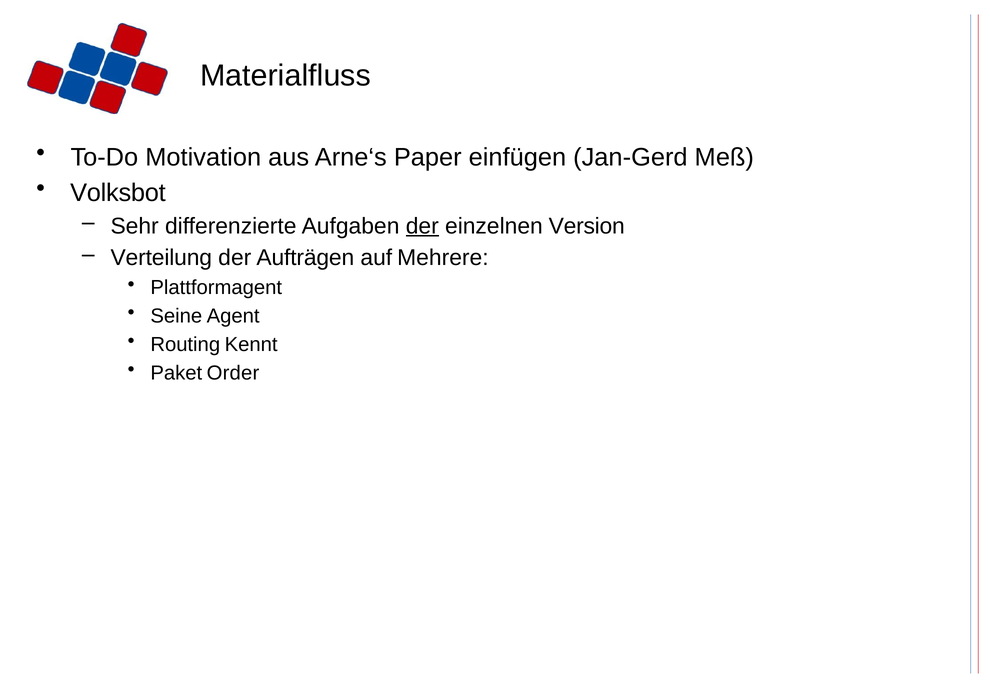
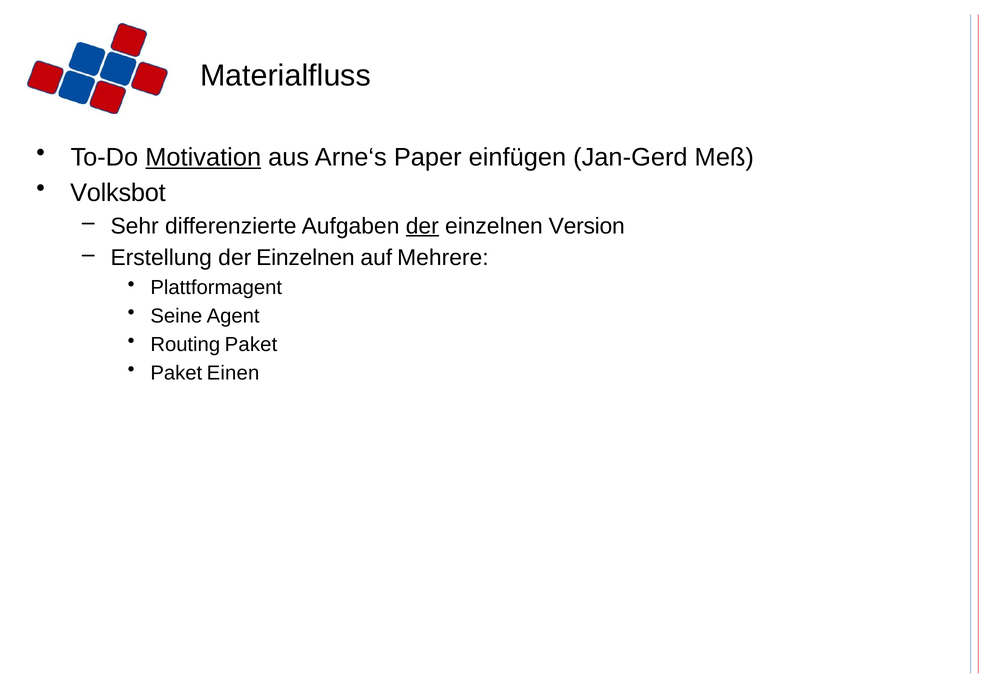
Motivation underline: none -> present (203, 157)
Verteilung: Verteilung -> Erstellung (161, 258)
Aufträgen: Aufträgen -> Einzelnen (305, 258)
Routing Kennt: Kennt -> Paket (251, 345)
Order: Order -> Einen (233, 373)
